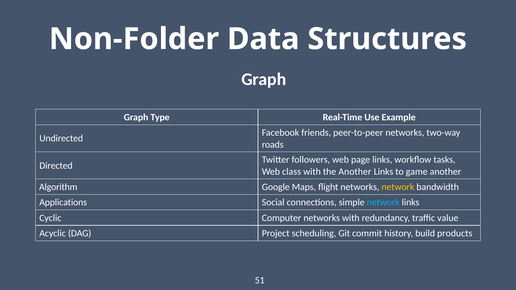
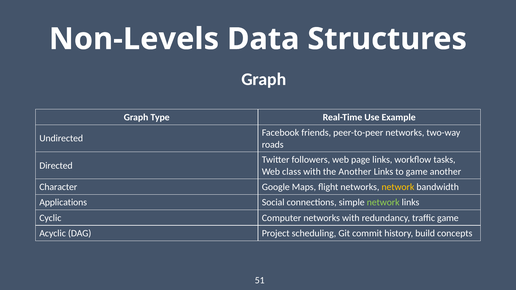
Non-Folder: Non-Folder -> Non-Levels (134, 39)
Algorithm: Algorithm -> Character (58, 187)
network colour: light blue -> light green (383, 203)
traffic value: value -> game (448, 218)
products: products -> concepts (455, 233)
